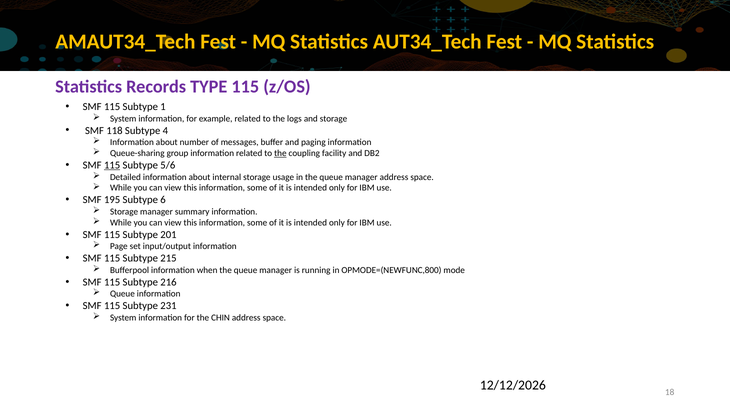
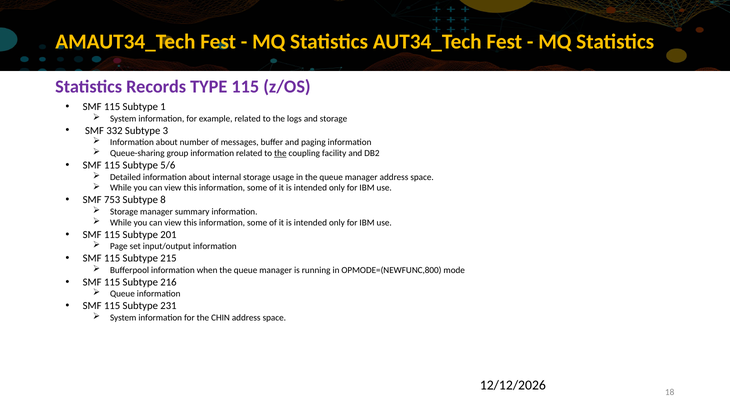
118: 118 -> 332 (114, 130)
4: 4 -> 3 (165, 130)
115 underline: present -> none (112, 165)
195: 195 -> 753 (112, 200)
6: 6 -> 8 (163, 200)
